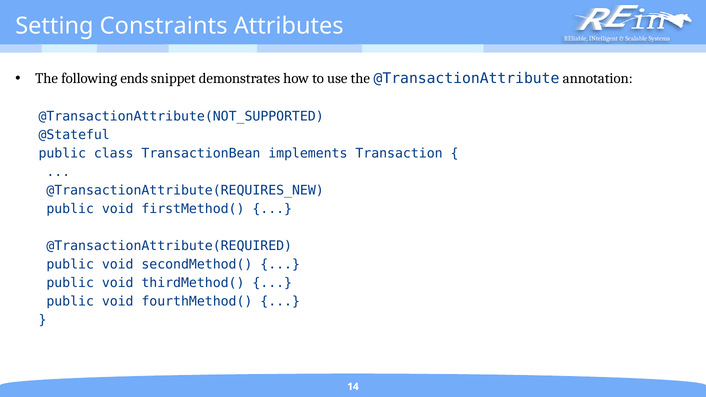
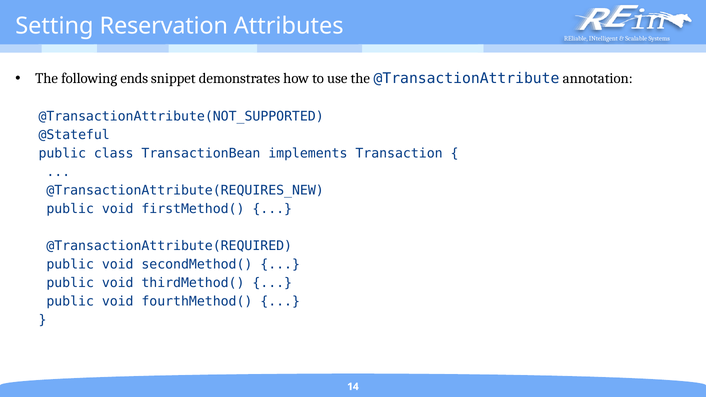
Constraints: Constraints -> Reservation (164, 26)
